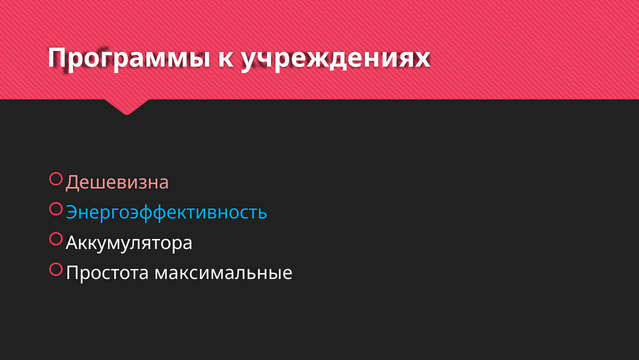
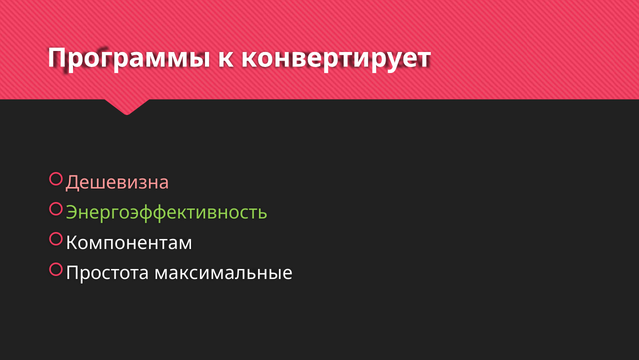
учреждениях: учреждениях -> конвертирует (336, 58)
Энергоэффективность colour: light blue -> light green (167, 212)
Аккумулятора: Аккумулятора -> Компонентам (129, 242)
